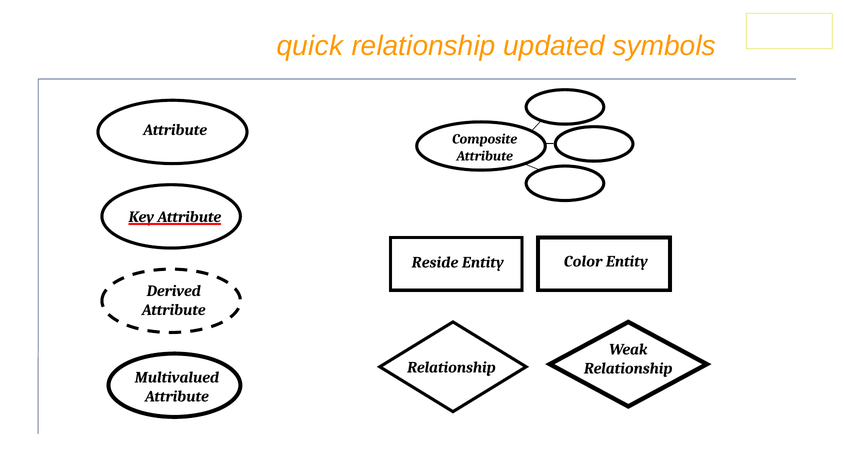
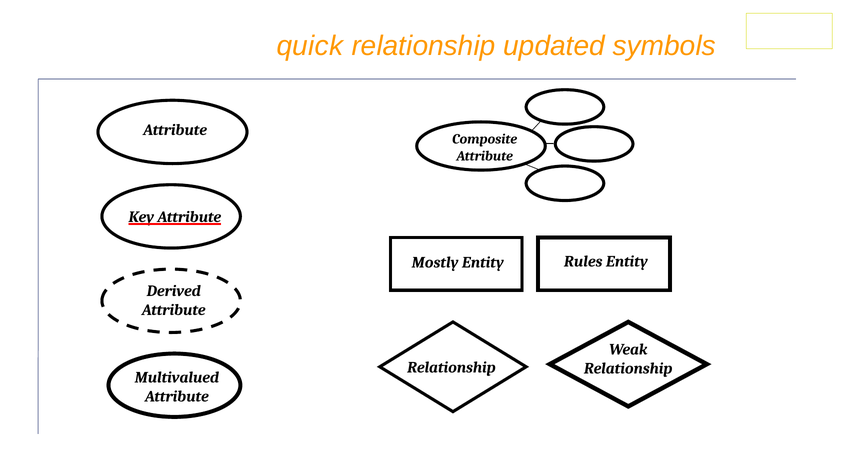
Color: Color -> Rules (583, 261)
Reside: Reside -> Mostly (435, 262)
